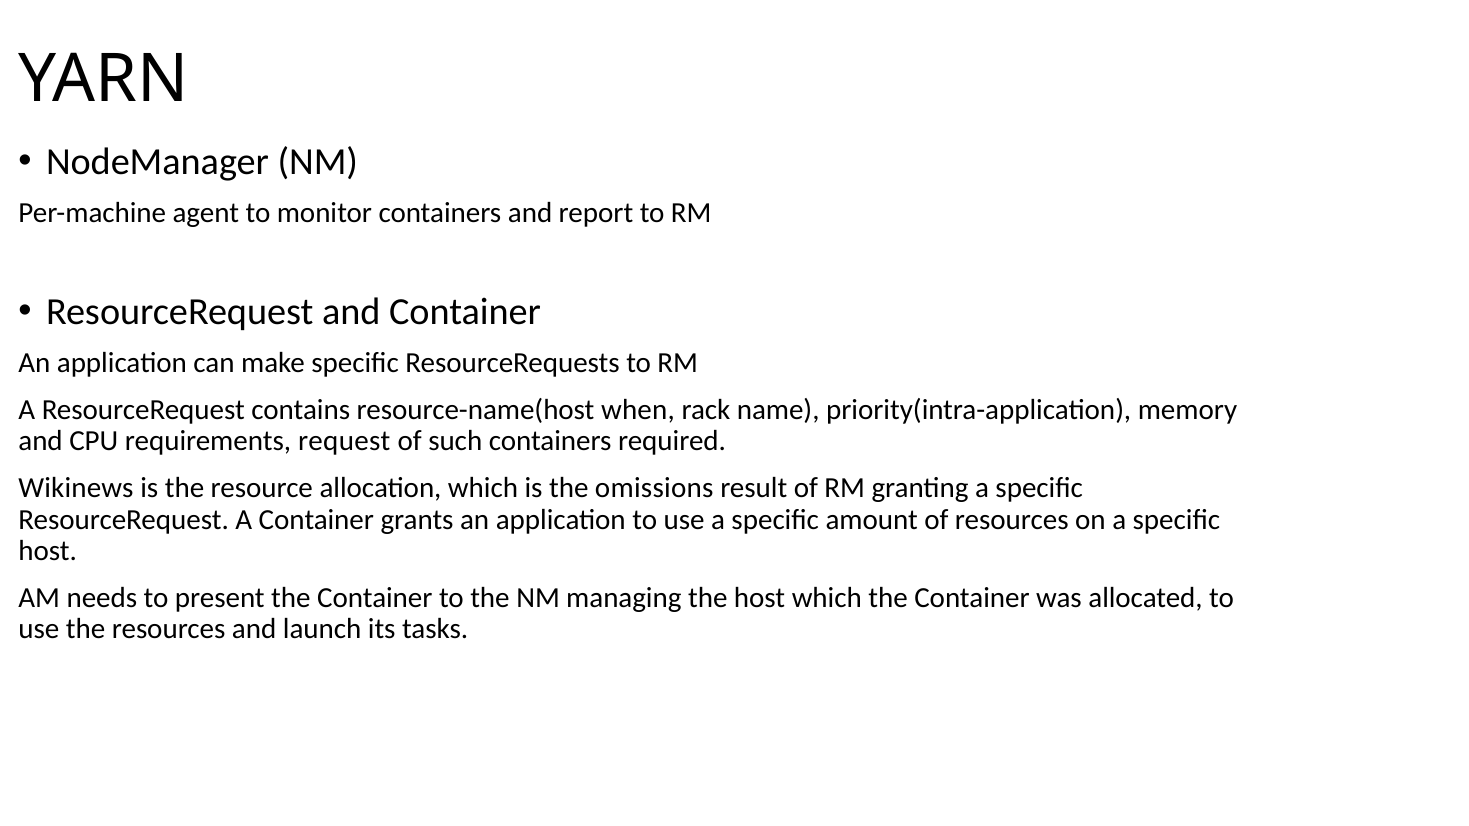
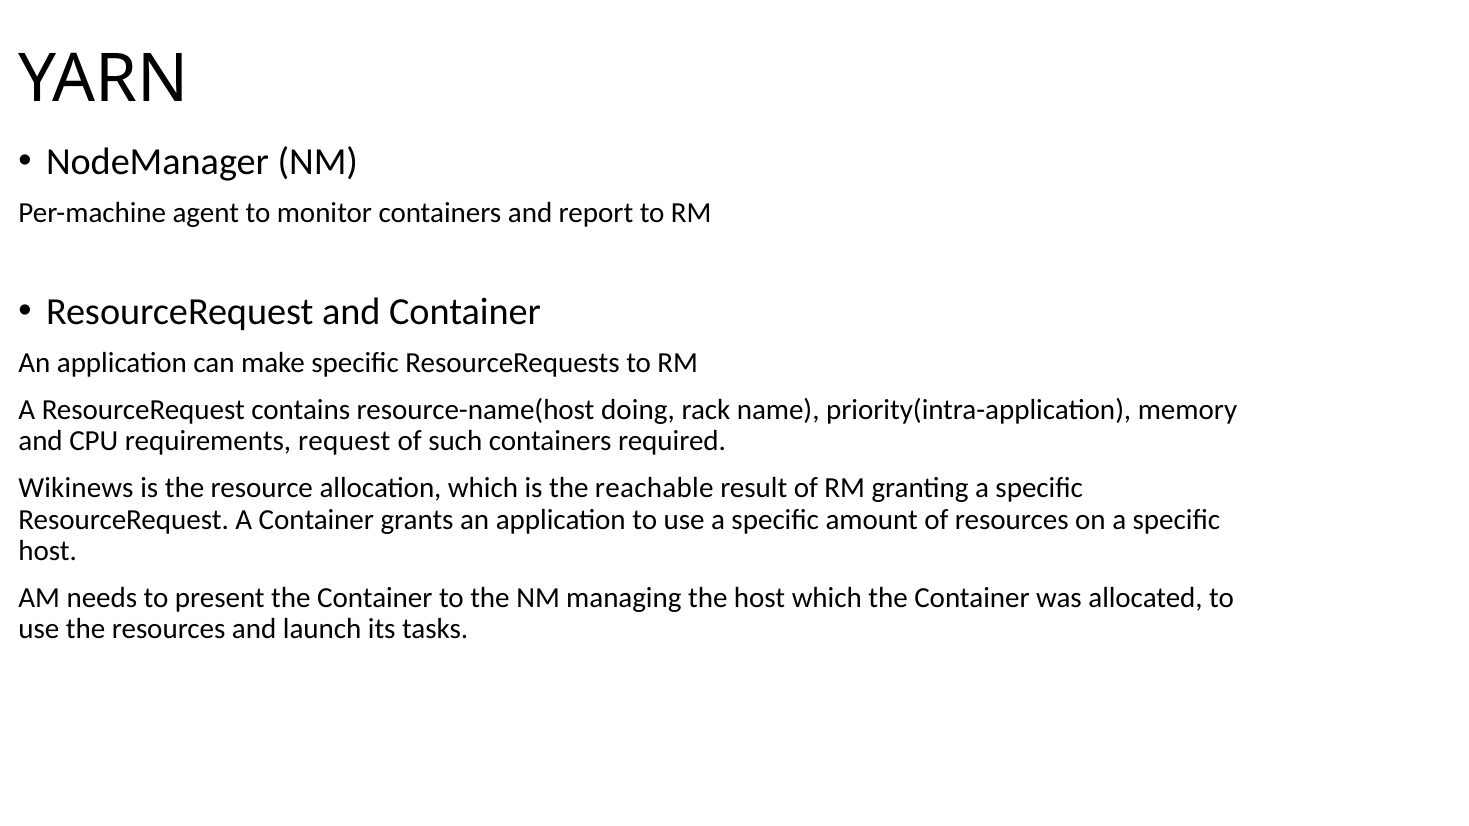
when: when -> doing (638, 410)
omissions: omissions -> reachable (654, 488)
